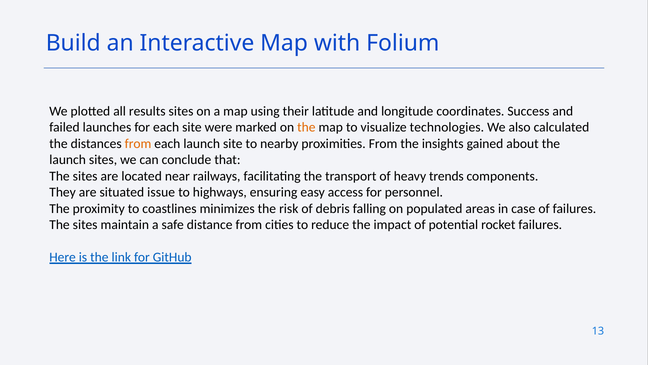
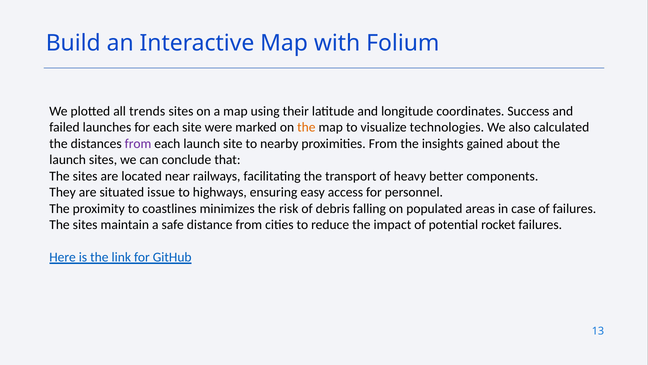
results: results -> trends (147, 111)
from colour: orange -> purple (138, 144)
trends: trends -> better (446, 176)
